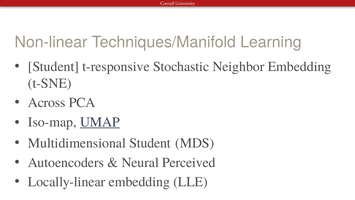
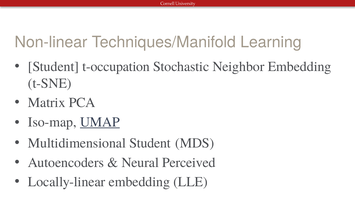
t-responsive: t-responsive -> t-occupation (116, 66)
Across: Across -> Matrix (47, 102)
